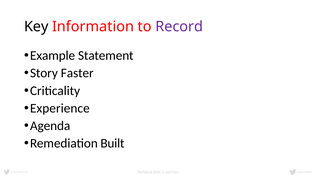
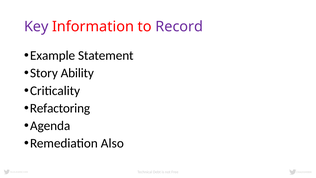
Key colour: black -> purple (36, 27)
Faster: Faster -> Ability (77, 73)
Experience: Experience -> Refactoring (60, 108)
Built: Built -> Also (112, 143)
